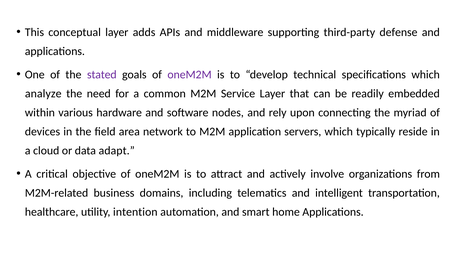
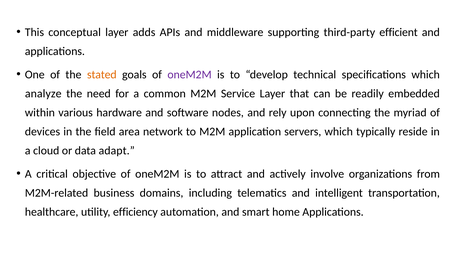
defense: defense -> efficient (399, 32)
stated colour: purple -> orange (102, 74)
intention: intention -> efficiency (135, 212)
